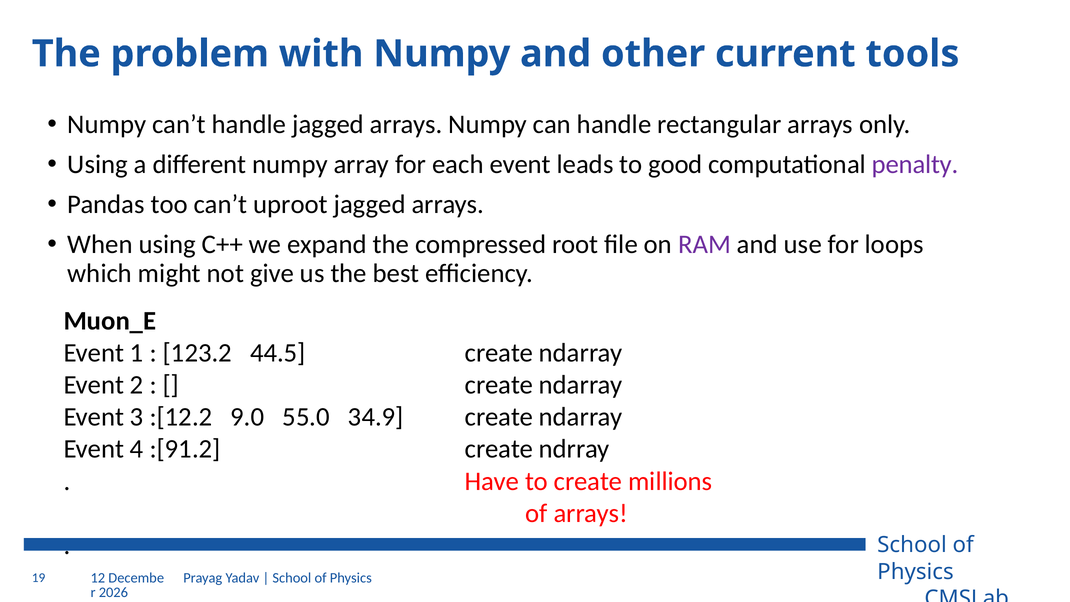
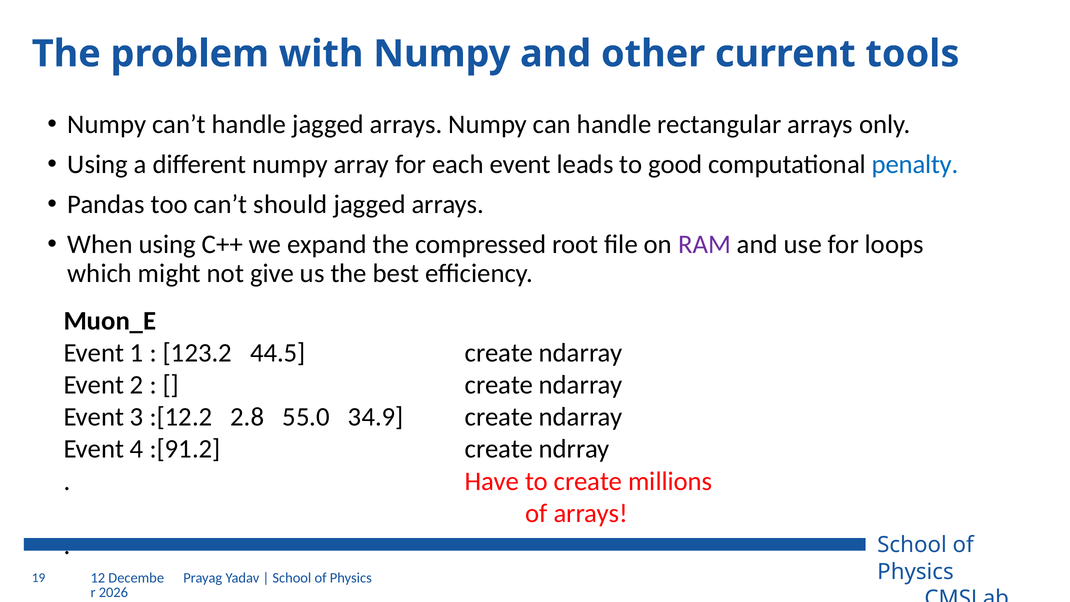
penalty colour: purple -> blue (915, 164)
uproot: uproot -> should (290, 204)
9.0: 9.0 -> 2.8 (247, 417)
